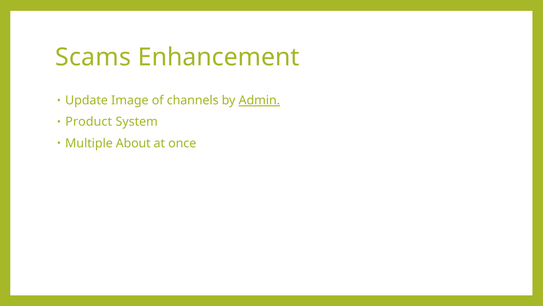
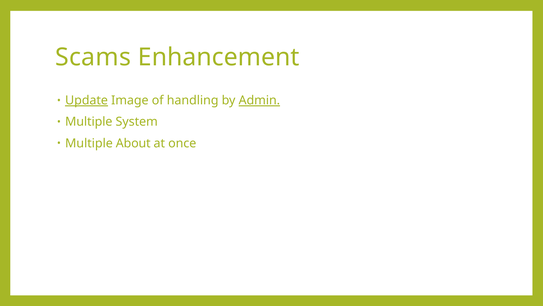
Update underline: none -> present (87, 100)
channels: channels -> handling (193, 100)
Product: Product -> Multiple (89, 122)
